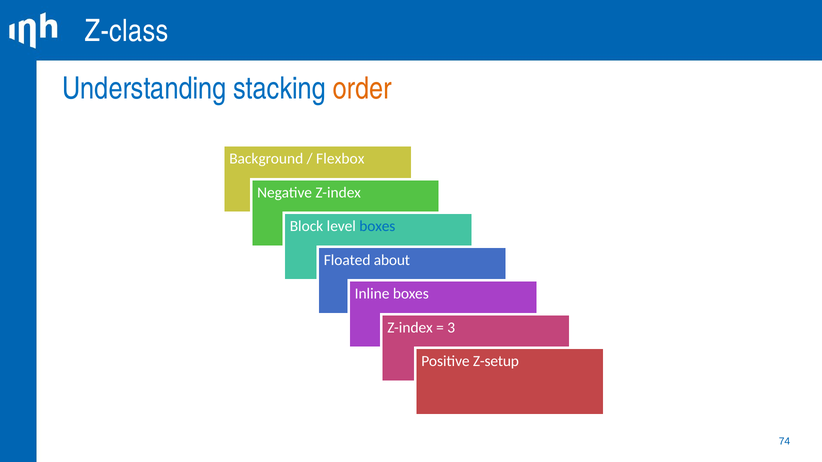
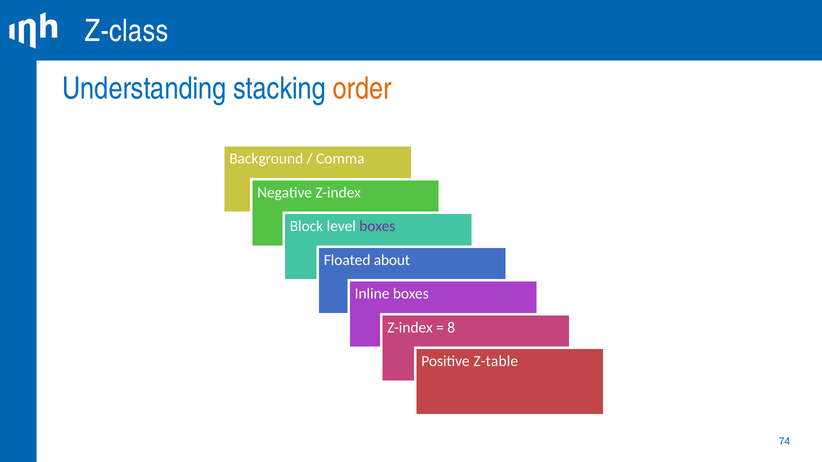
Flexbox: Flexbox -> Comma (340, 159)
boxes colour: blue -> purple (377, 226)
3: 3 -> 8 (451, 328)
Z-setup: Z-setup -> Z-table (496, 362)
